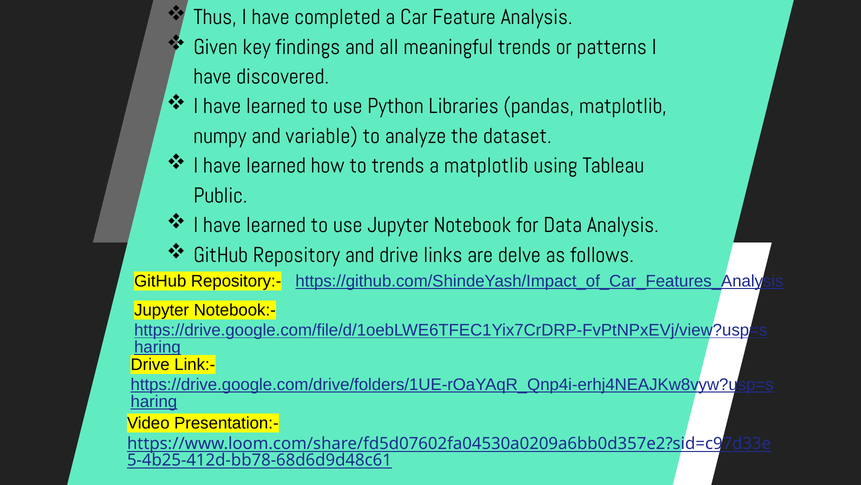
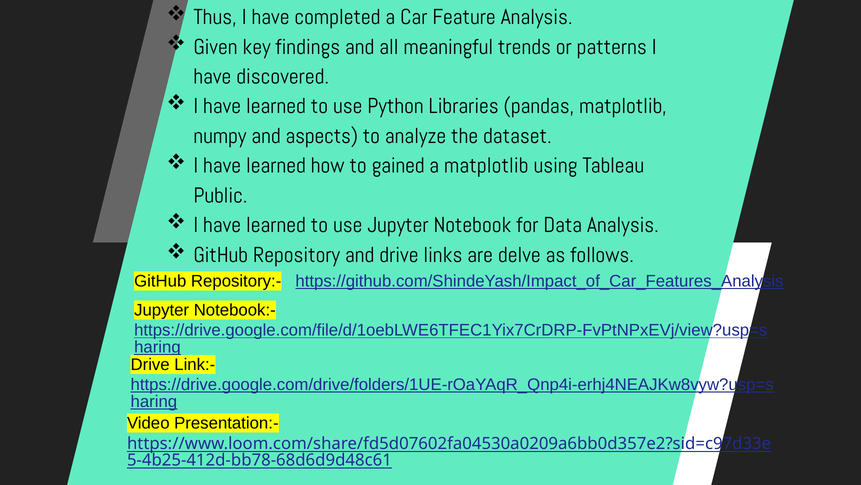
variable: variable -> aspects (322, 136)
to trends: trends -> gained (398, 166)
